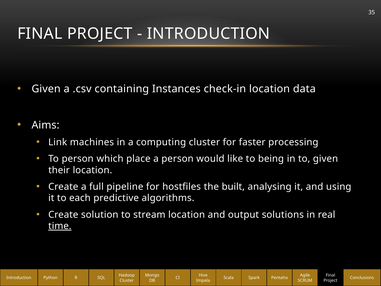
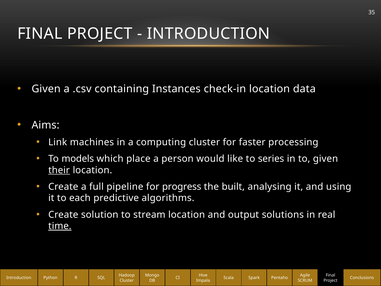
To person: person -> models (78, 159)
being: being -> series (271, 159)
their underline: none -> present (59, 170)
hostfiles: hostfiles -> progress (182, 186)
